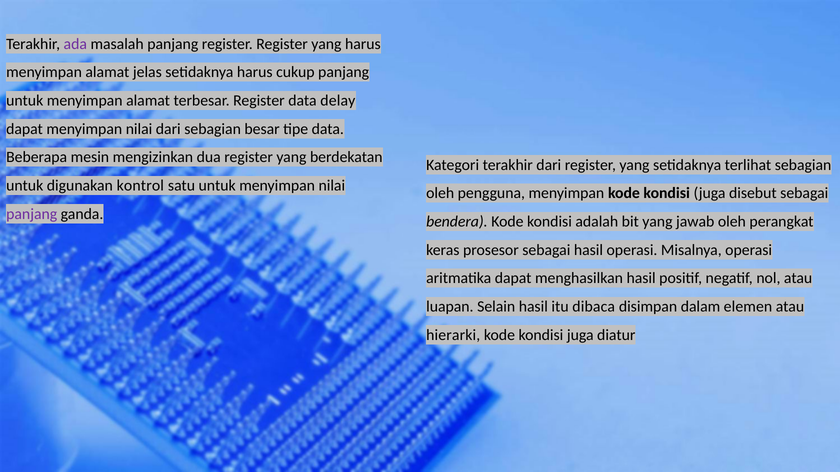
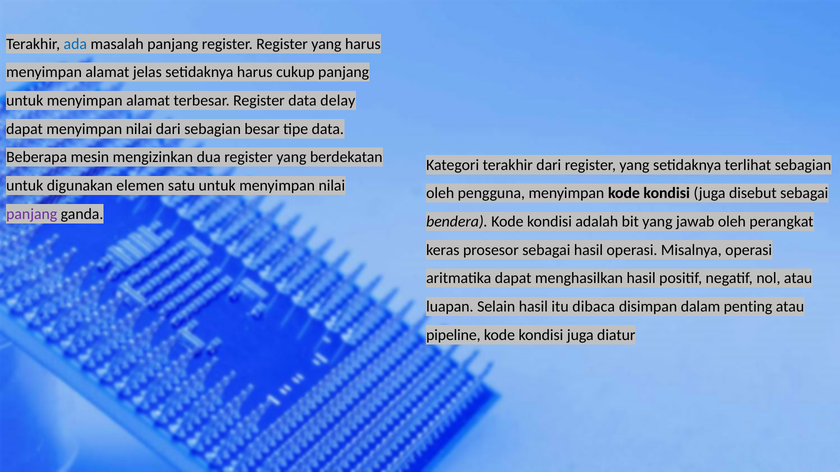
ada colour: purple -> blue (75, 44)
kontrol: kontrol -> elemen (140, 186)
elemen: elemen -> penting (748, 307)
hierarki: hierarki -> pipeline (453, 335)
